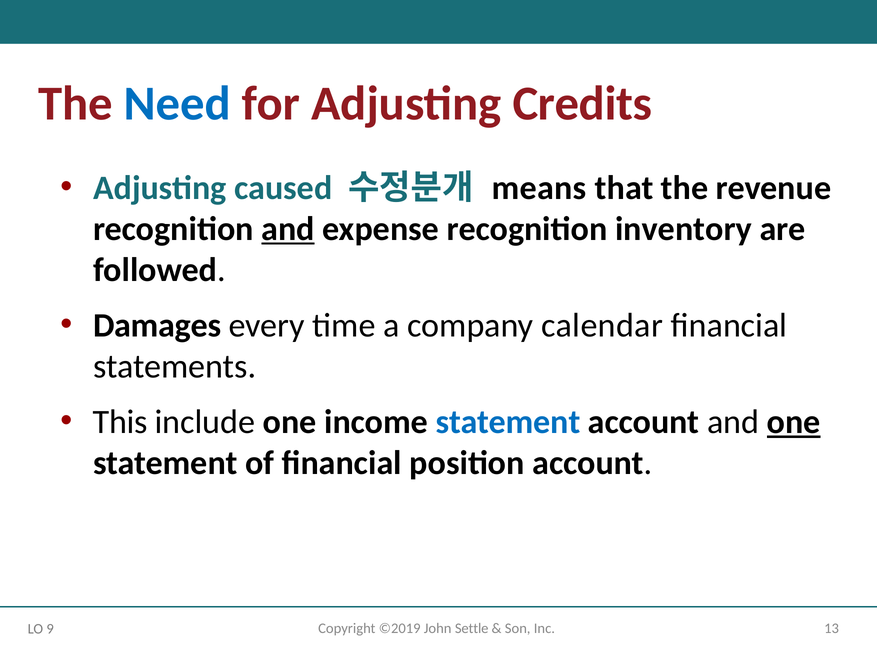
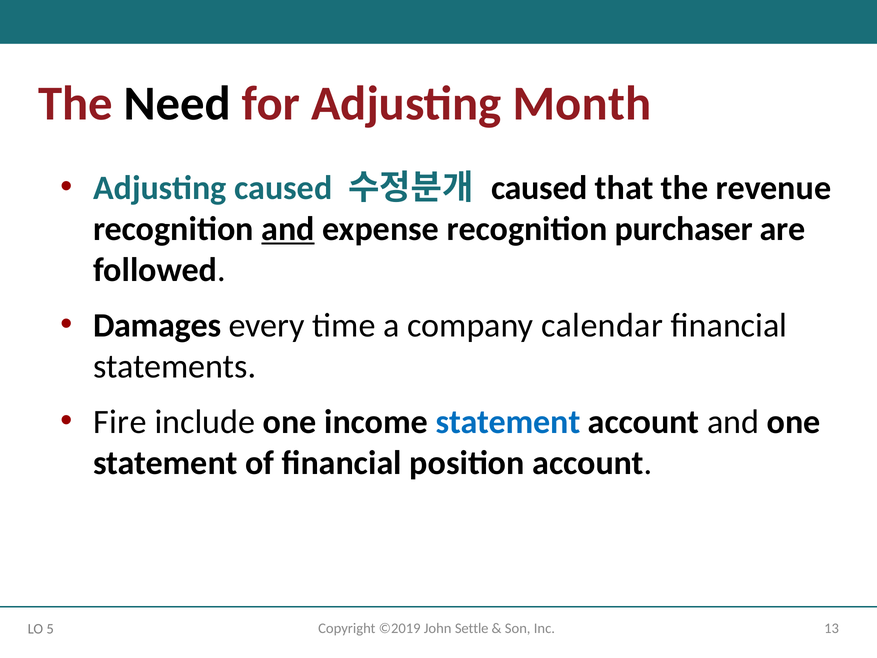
Need colour: blue -> black (177, 103)
Credits: Credits -> Month (582, 103)
means: means -> caused (539, 188)
inventory: inventory -> purchaser (684, 229)
This: This -> Fire (120, 422)
one underline: present -> none (794, 422)
9: 9 -> 5 (50, 629)
